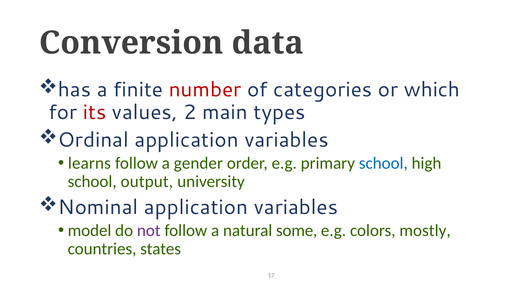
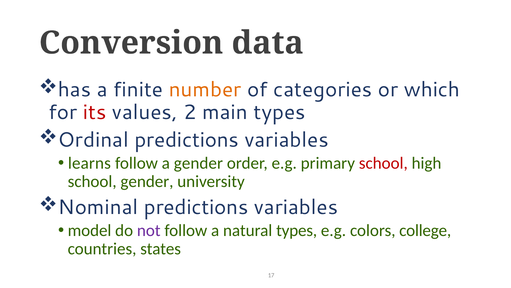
number colour: red -> orange (205, 90)
Ordinal application: application -> predictions (187, 140)
school colour: blue -> red (383, 163)
school output: output -> gender (147, 181)
Nominal application: application -> predictions (196, 207)
natural some: some -> types (297, 230)
mostly: mostly -> college (425, 230)
